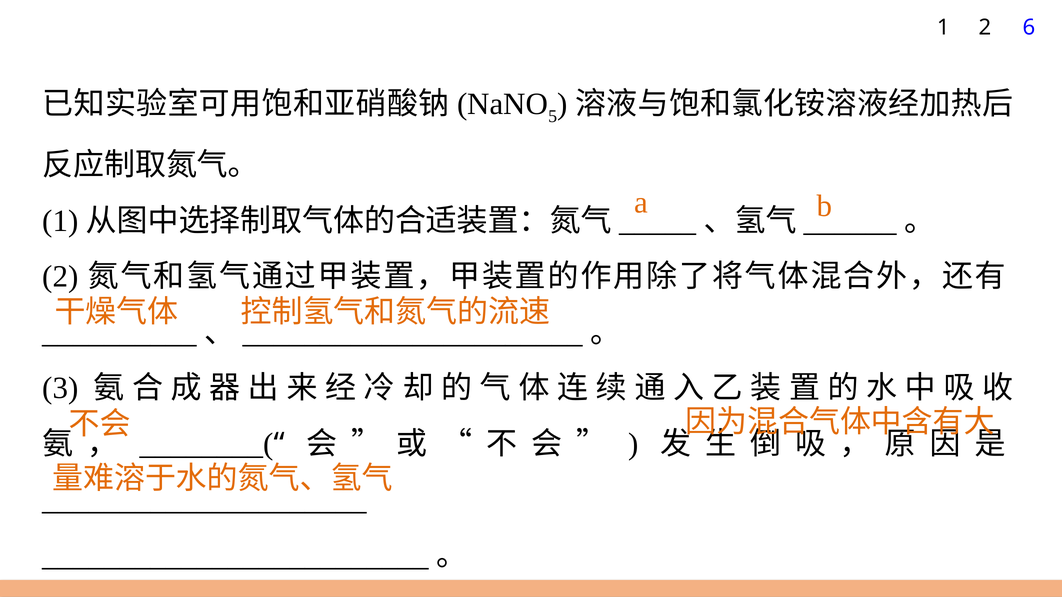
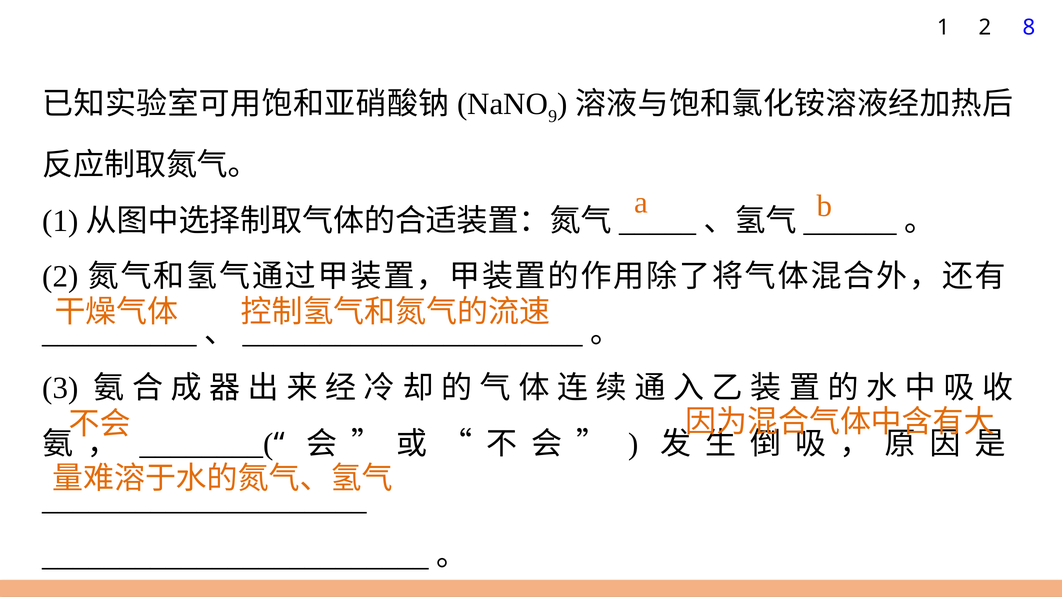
6: 6 -> 8 (1029, 28)
5: 5 -> 9 (553, 116)
